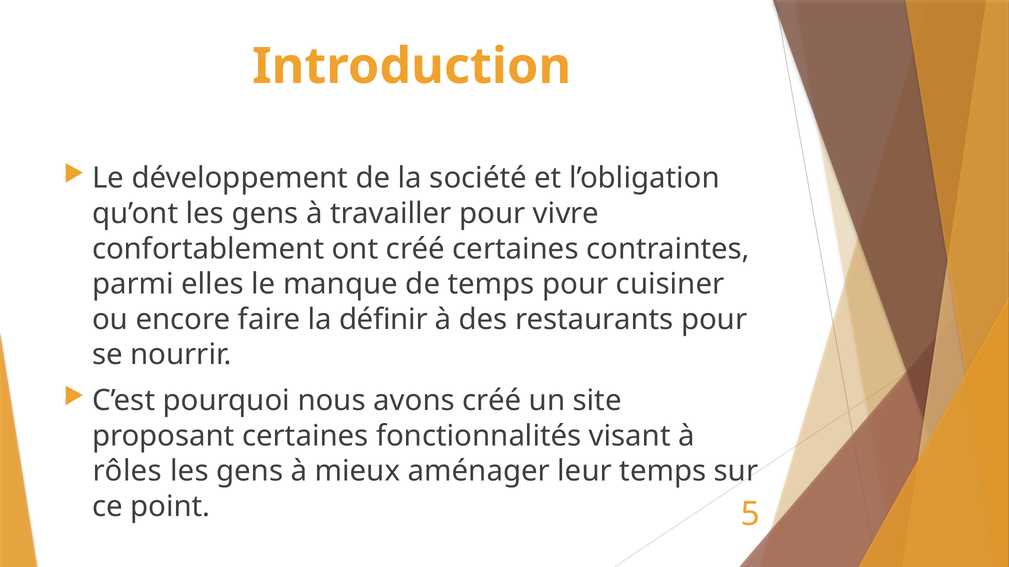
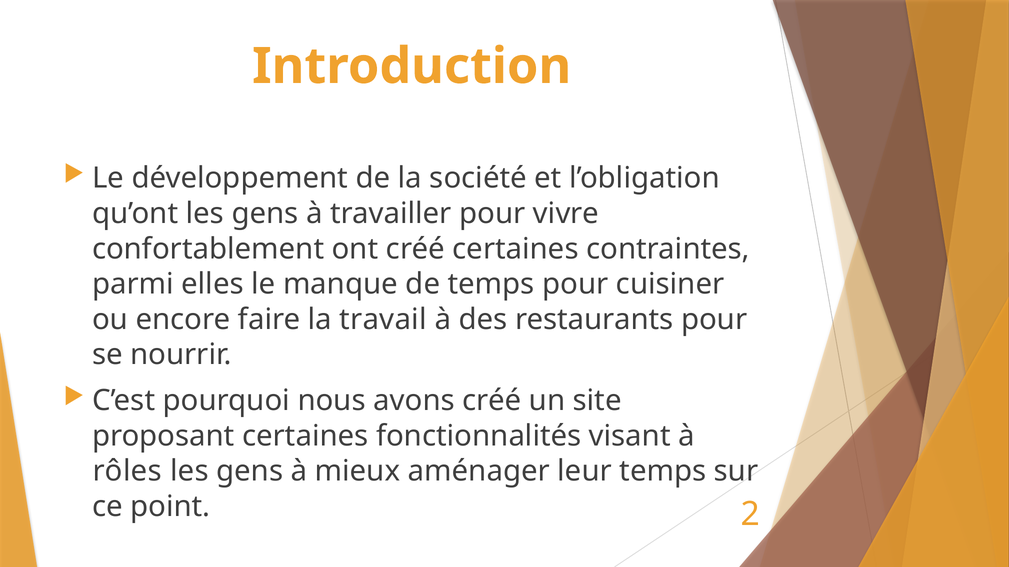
définir: définir -> travail (383, 320)
5: 5 -> 2 (750, 515)
